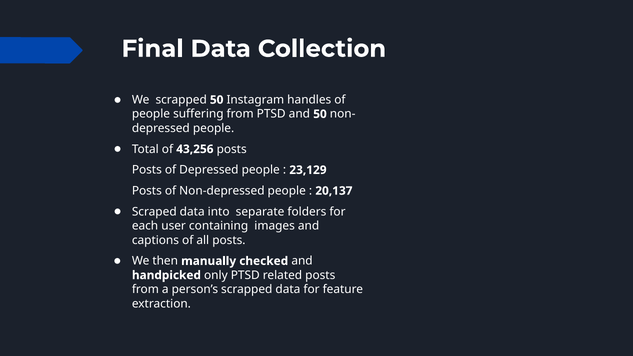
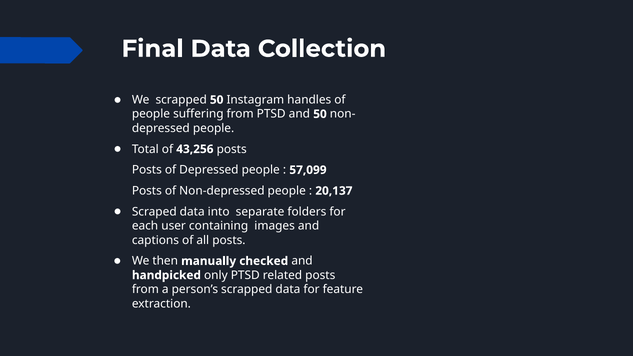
23,129: 23,129 -> 57,099 (308, 170)
